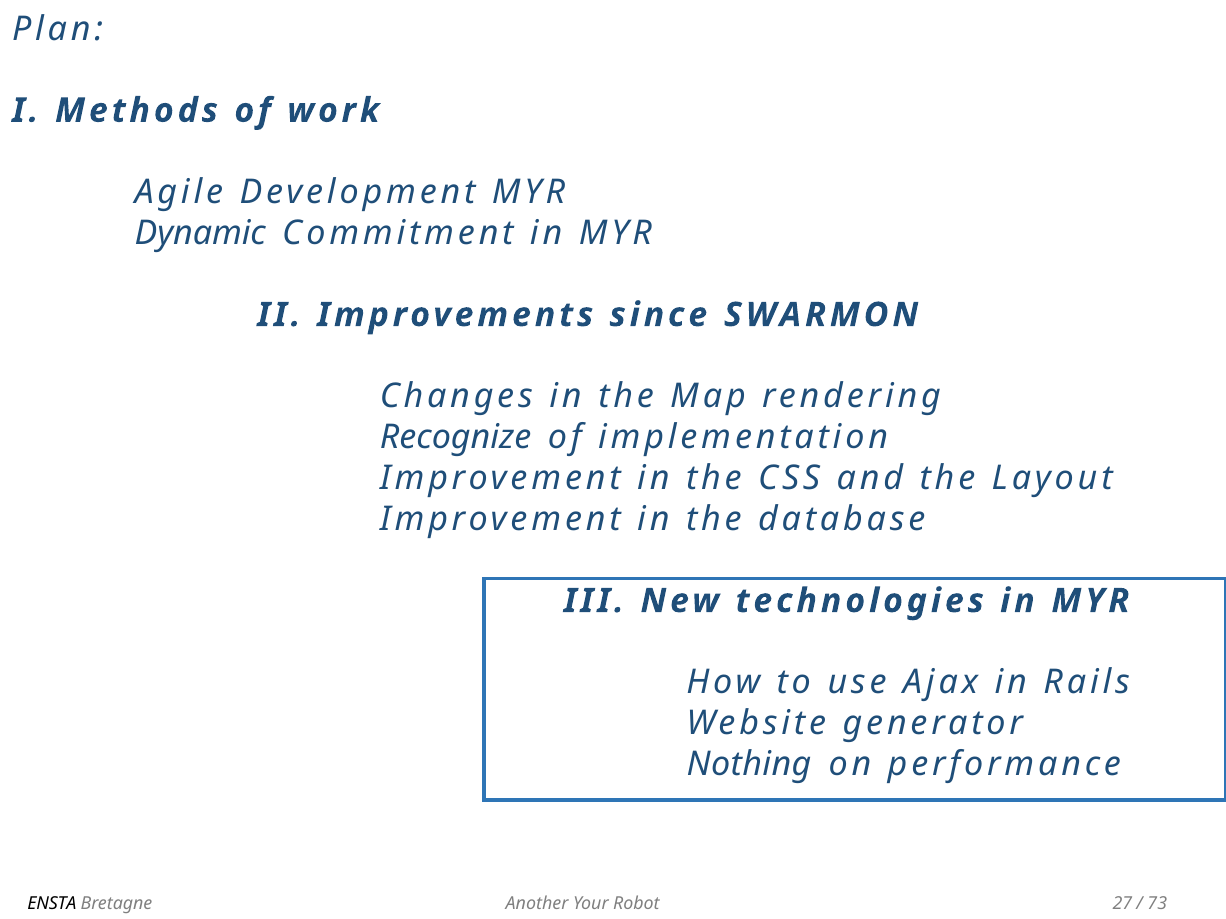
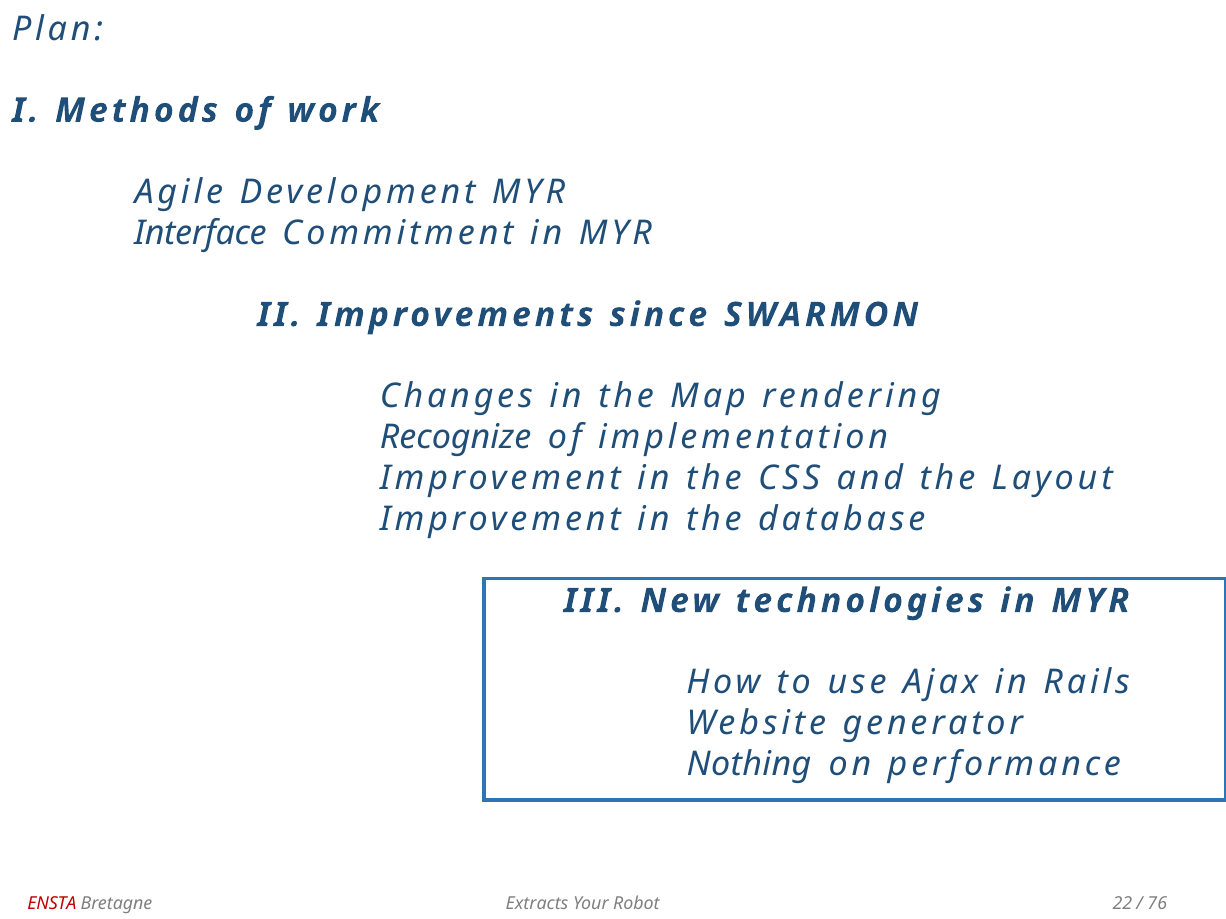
Dynamic: Dynamic -> Interface (200, 233)
ENSTA colour: black -> red (52, 904)
Another: Another -> Extracts (537, 904)
27: 27 -> 22 (1122, 904)
73: 73 -> 76 (1157, 904)
